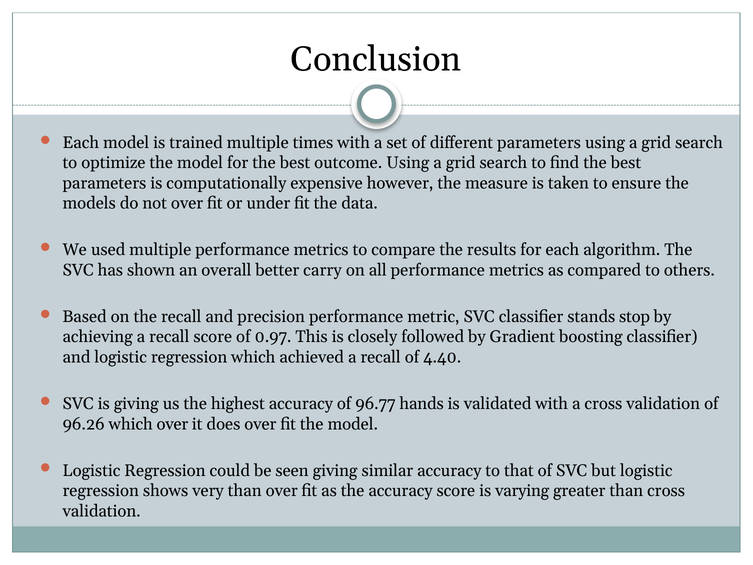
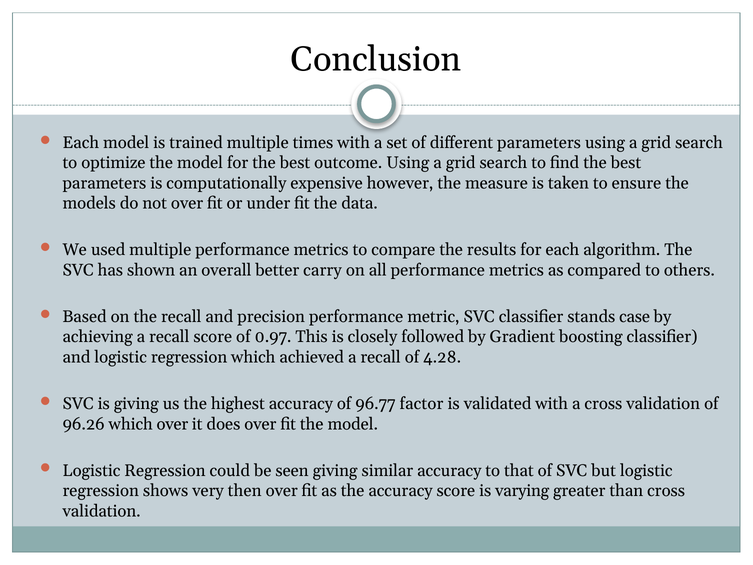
stop: stop -> case (635, 317)
4.40: 4.40 -> 4.28 (442, 357)
hands: hands -> factor (421, 404)
very than: than -> then (245, 491)
